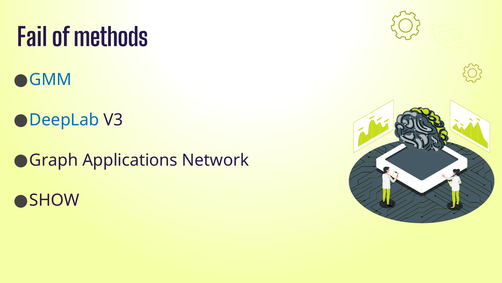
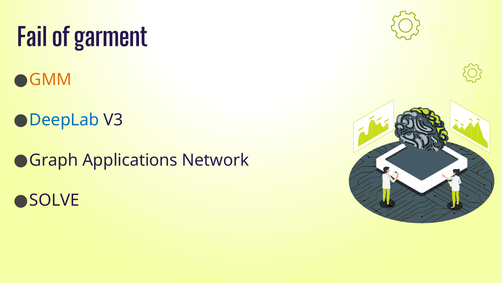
methods: methods -> garment (111, 38)
GMM colour: blue -> orange (51, 79)
SHOW: SHOW -> SOLVE (54, 200)
